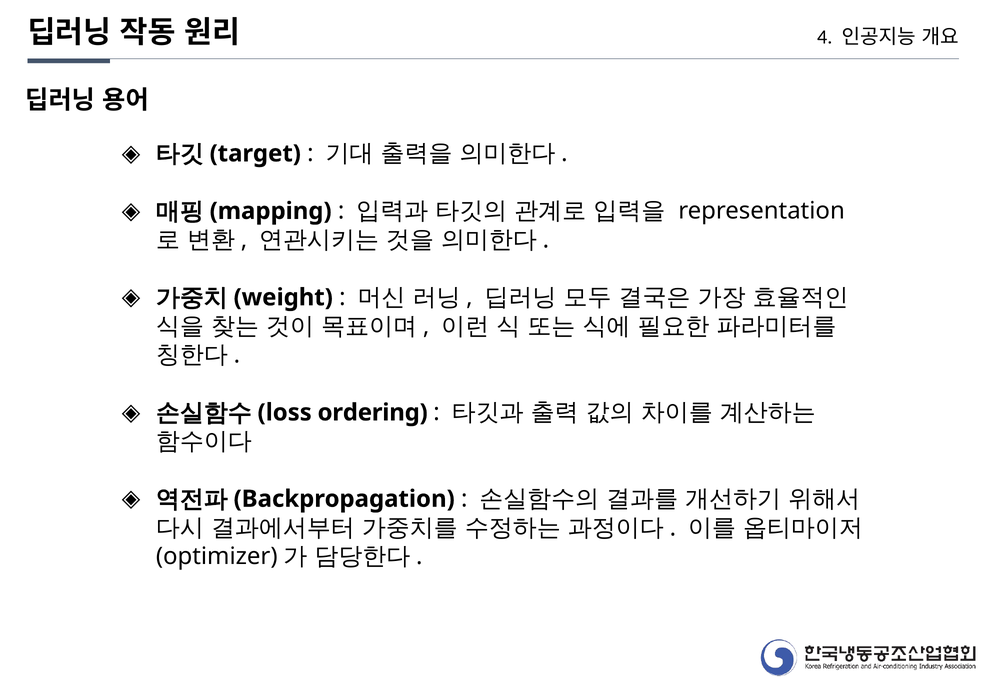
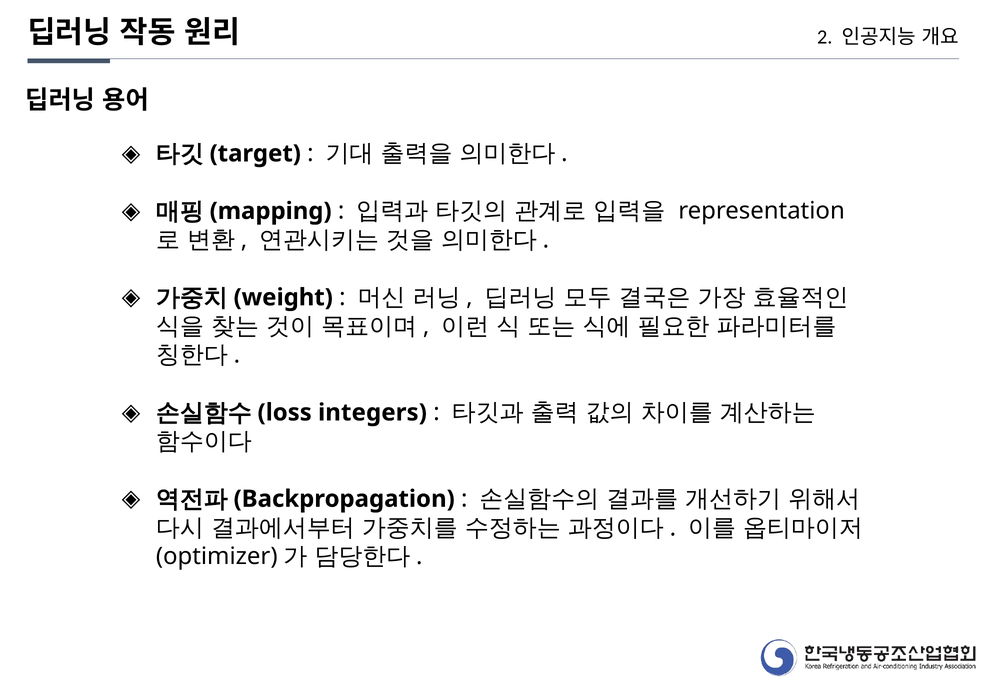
4: 4 -> 2 (825, 37)
ordering: ordering -> integers (372, 413)
